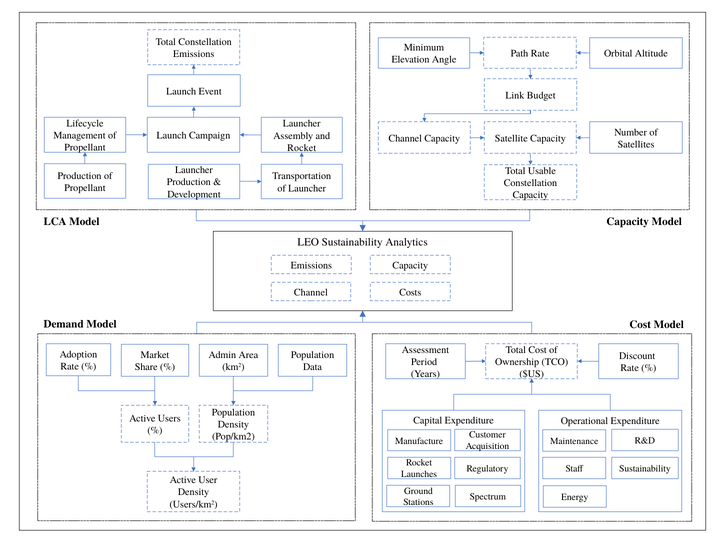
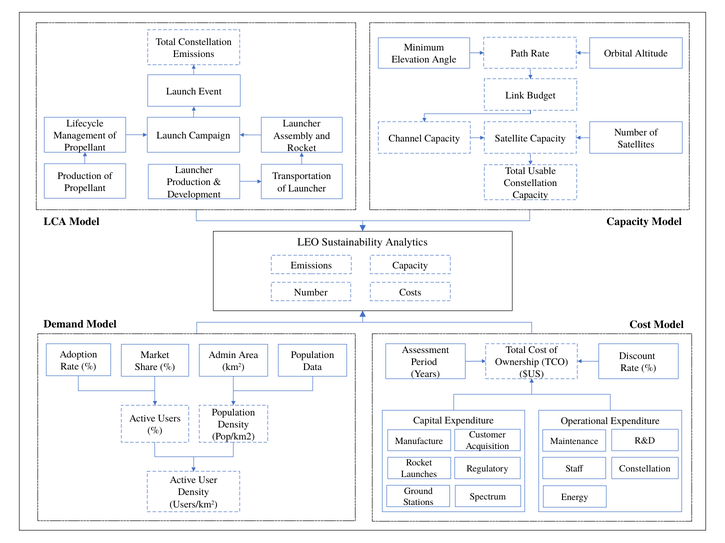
Channel: Channel -> Number (311, 293)
Sustainability: Sustainability -> Constellation (645, 469)
